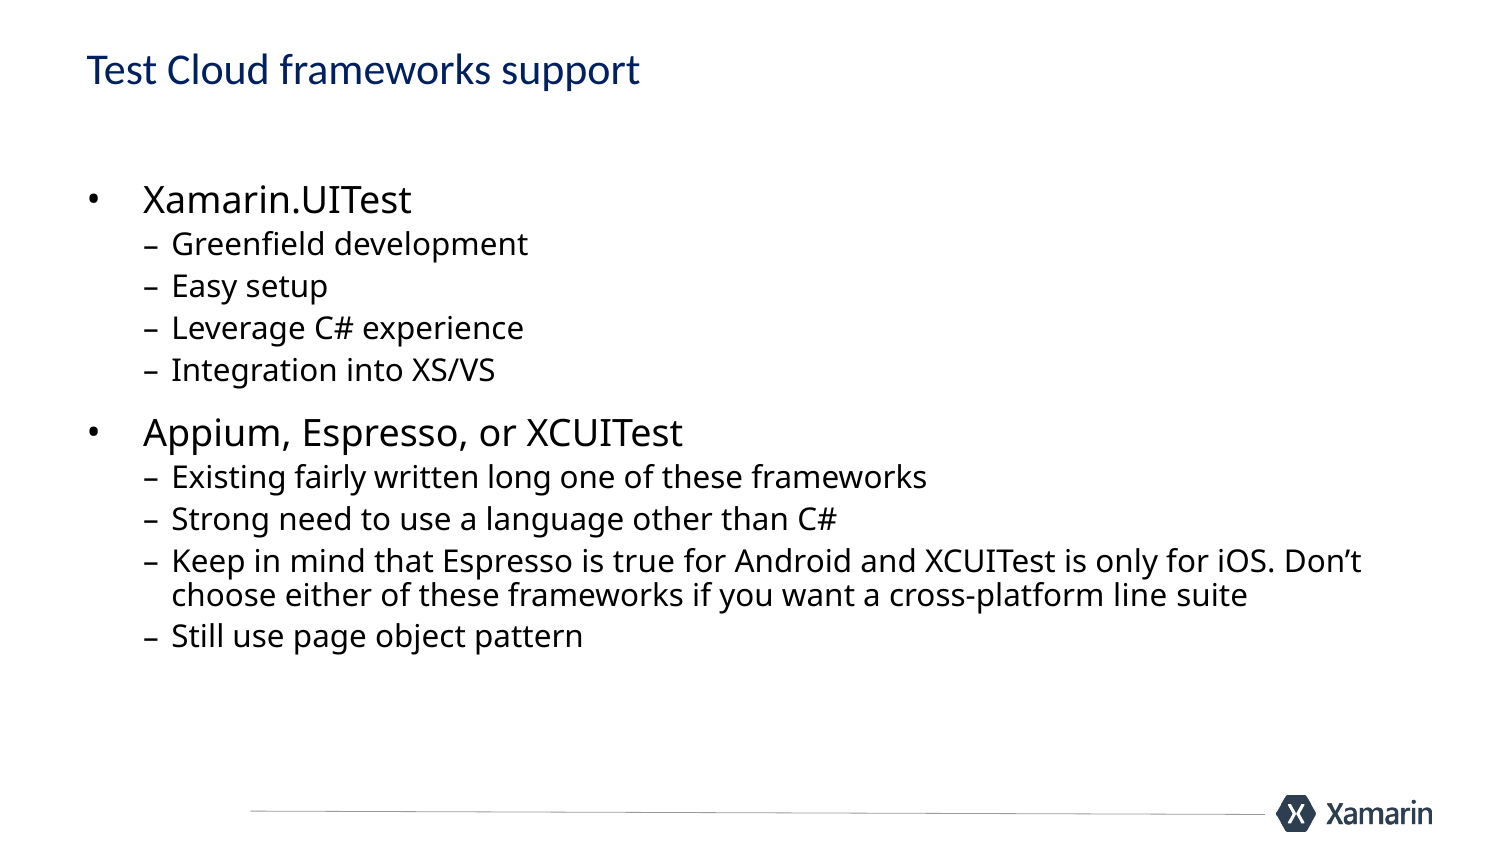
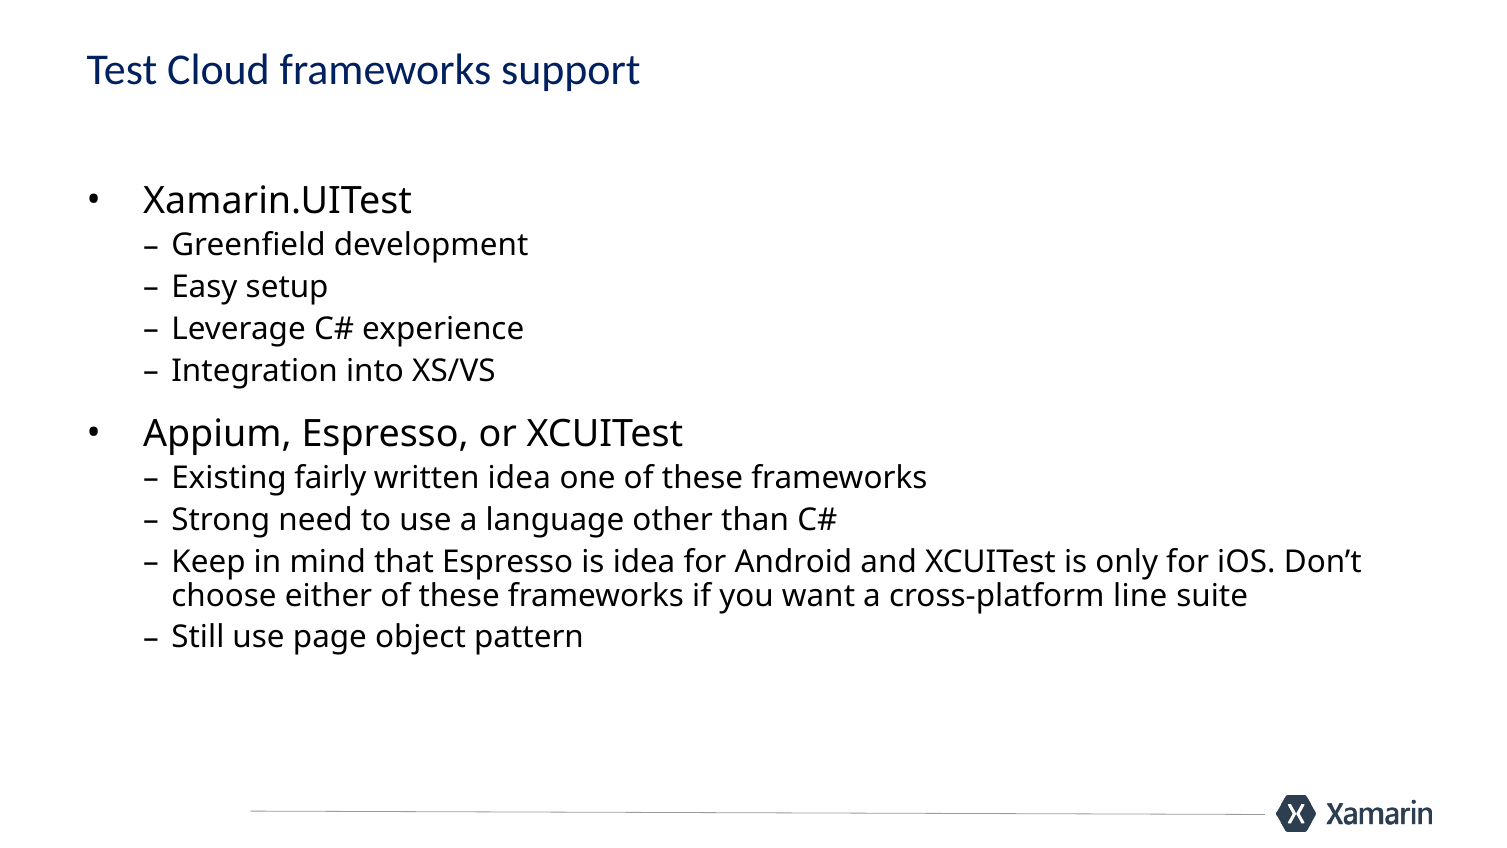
written long: long -> idea (519, 478)
is true: true -> idea (644, 562)
